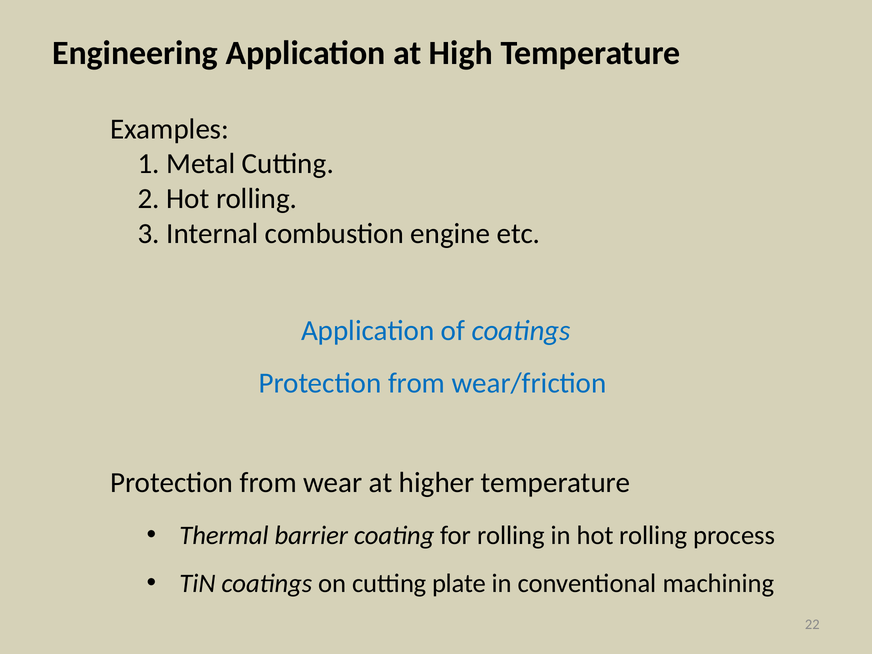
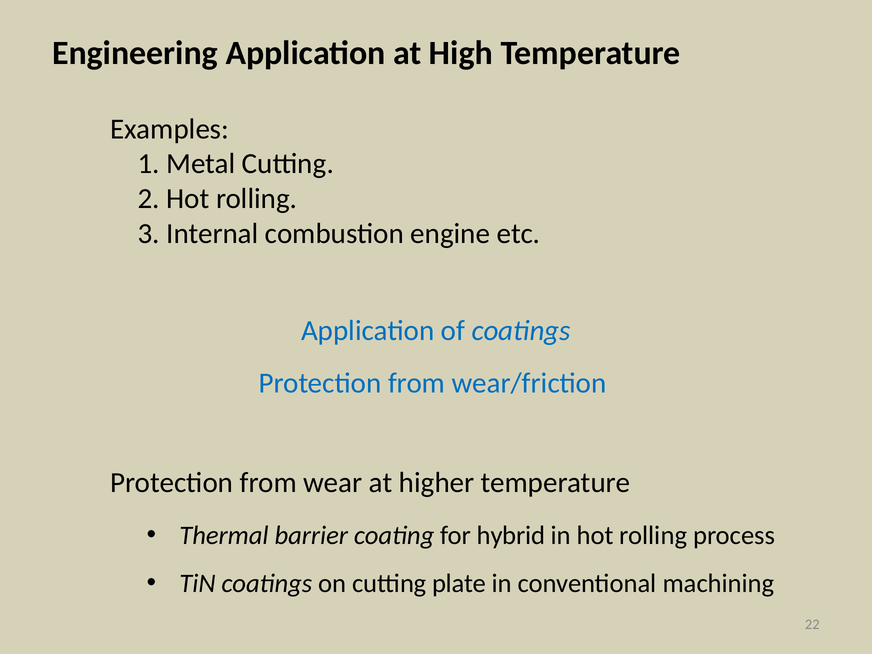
for rolling: rolling -> hybrid (511, 535)
